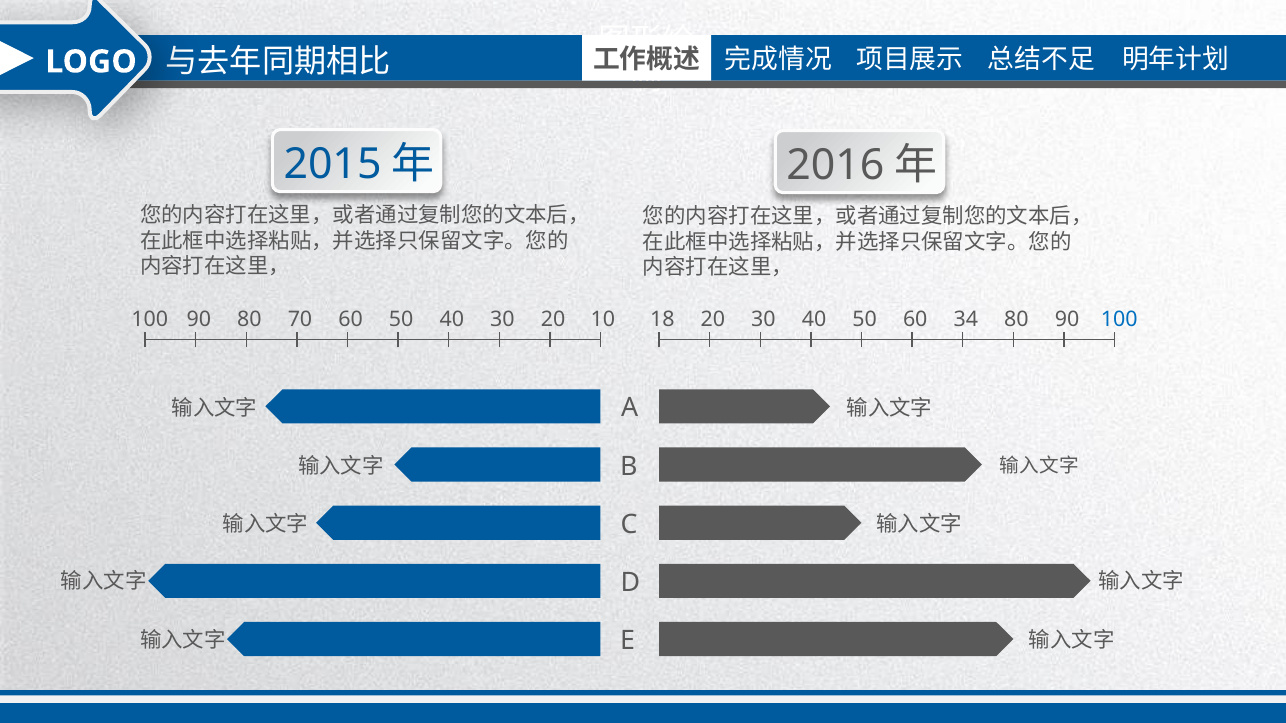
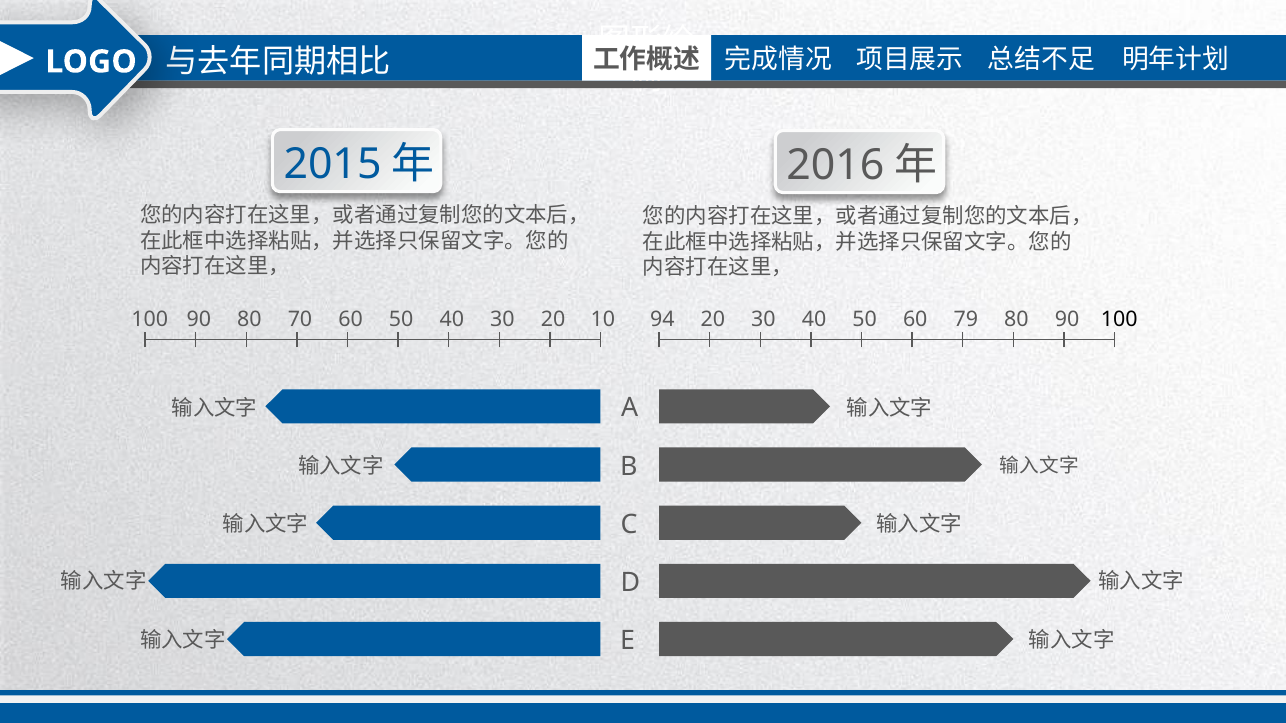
18: 18 -> 94 (662, 320)
34: 34 -> 79 (966, 320)
100 colour: blue -> black (1119, 320)
